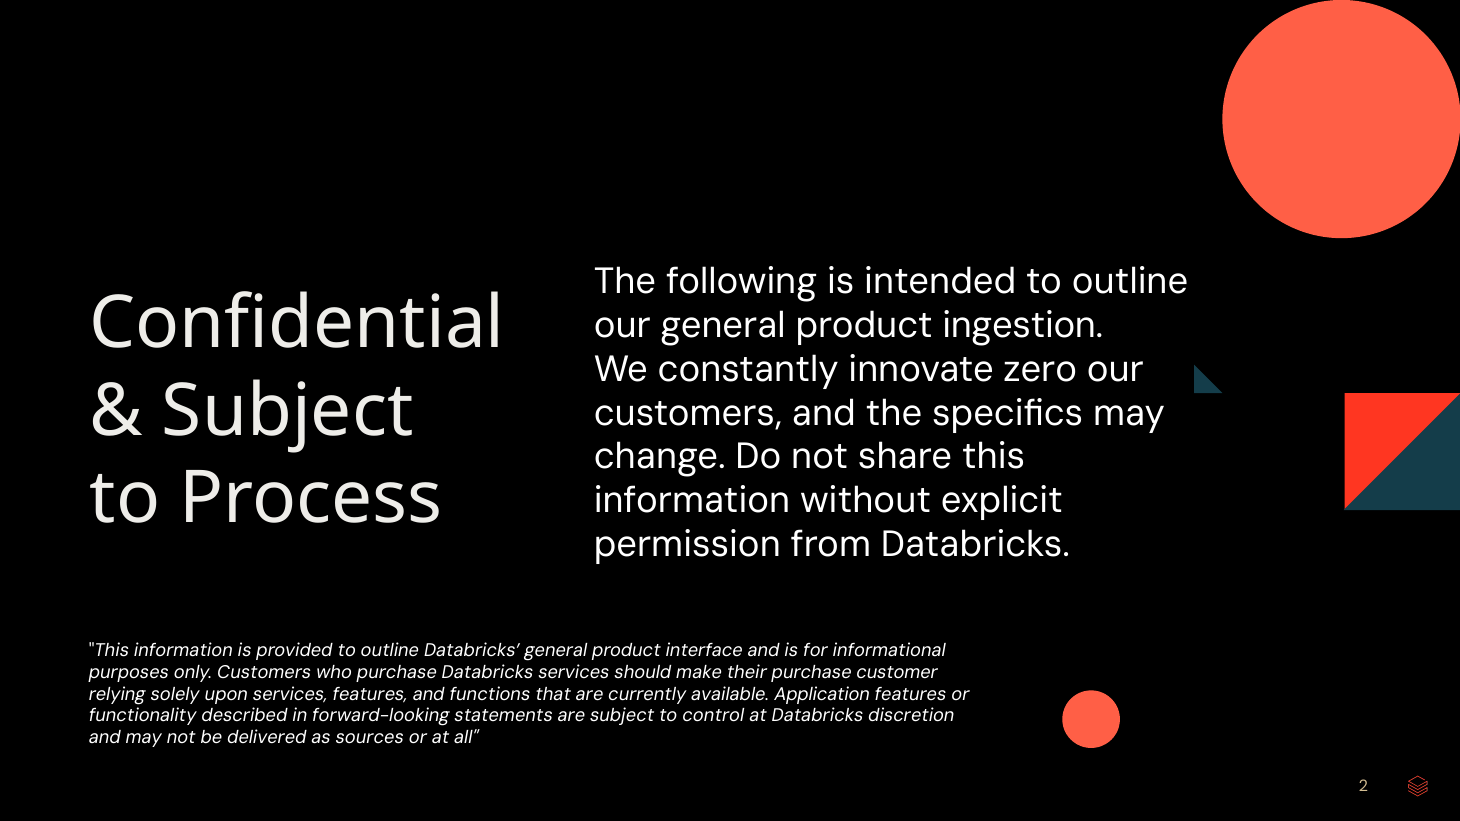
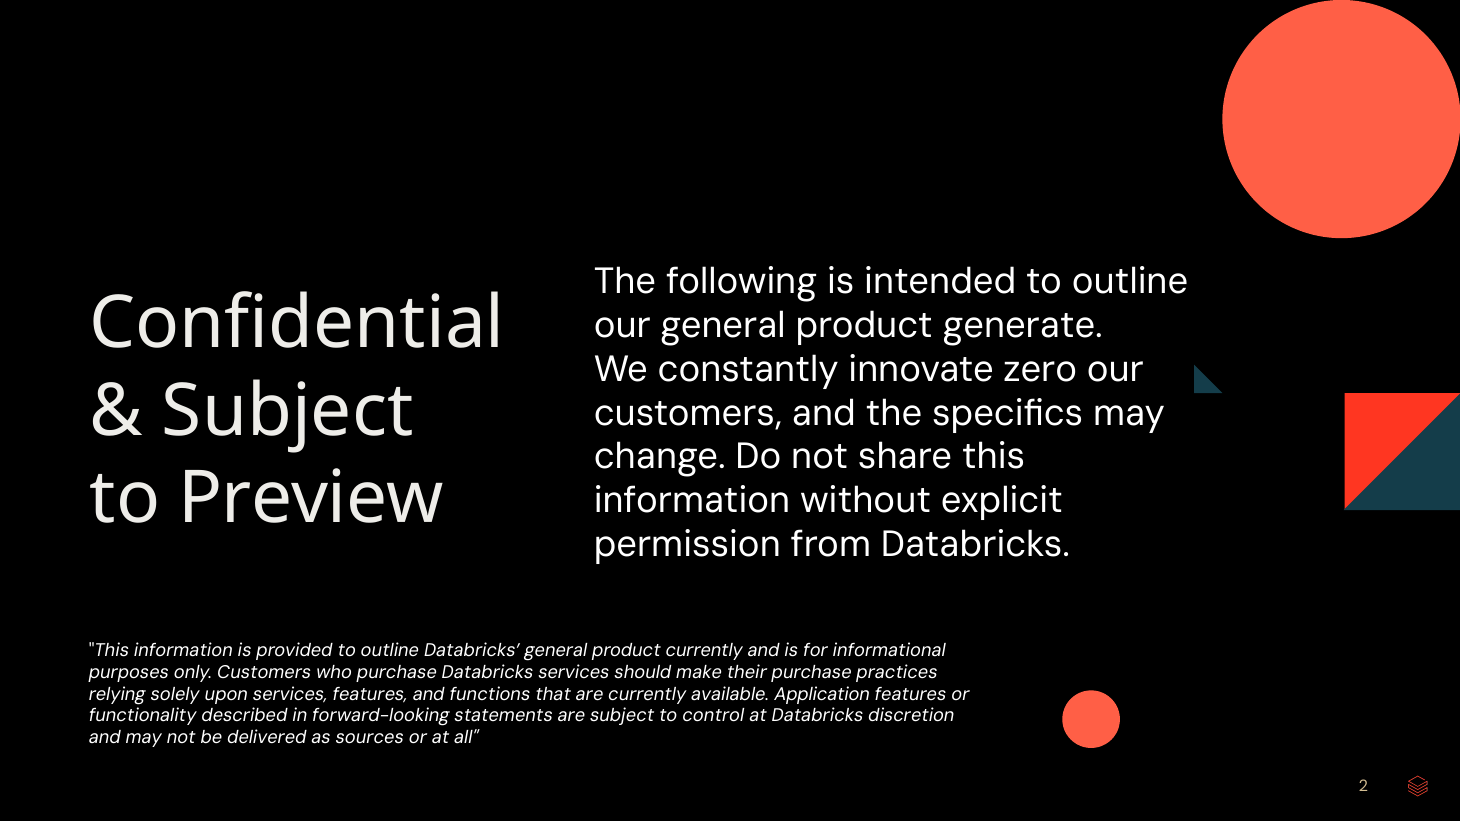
ingestion: ingestion -> generate (1023, 326)
Process: Process -> Preview (311, 499)
product interface: interface -> currently (704, 650)
customer: customer -> practices (897, 672)
